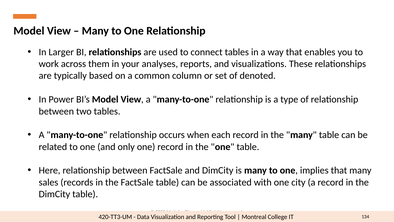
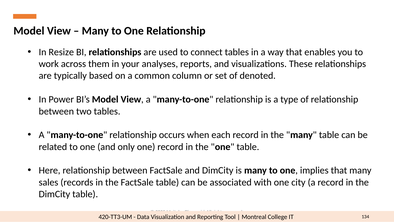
Larger: Larger -> Resize (61, 52)
